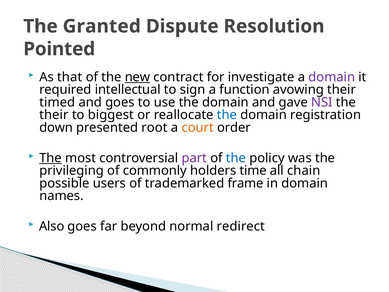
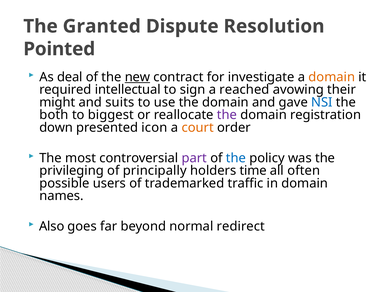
that: that -> deal (70, 77)
domain colour: purple -> orange (332, 77)
function: function -> reached (244, 90)
timed: timed -> might (57, 102)
and goes: goes -> suits (120, 102)
NSI colour: purple -> blue (322, 102)
their: their -> both (54, 115)
the colour: blue -> purple (227, 115)
root: root -> icon (154, 127)
The underline: present -> none (51, 158)
commonly: commonly -> principally (155, 170)
chain: chain -> often (304, 170)
frame: frame -> traffic (245, 183)
